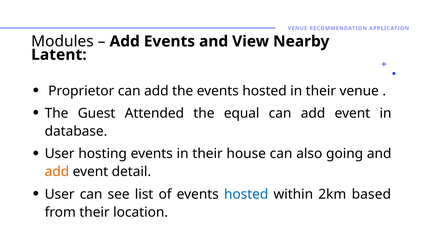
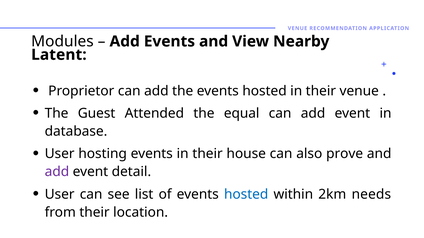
going: going -> prove (345, 154)
add colour: orange -> purple (57, 172)
based: based -> needs (371, 195)
